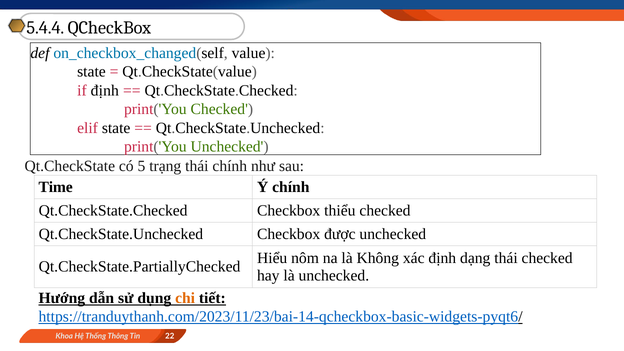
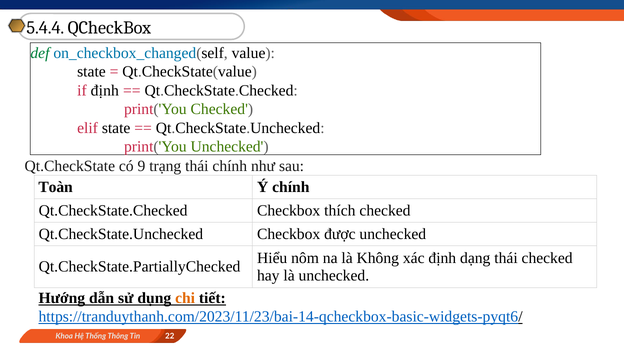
def colour: black -> green (40, 53)
5: 5 -> 9 (141, 166)
Time: Time -> Toàn (56, 187)
thiểu: thiểu -> thích (340, 211)
